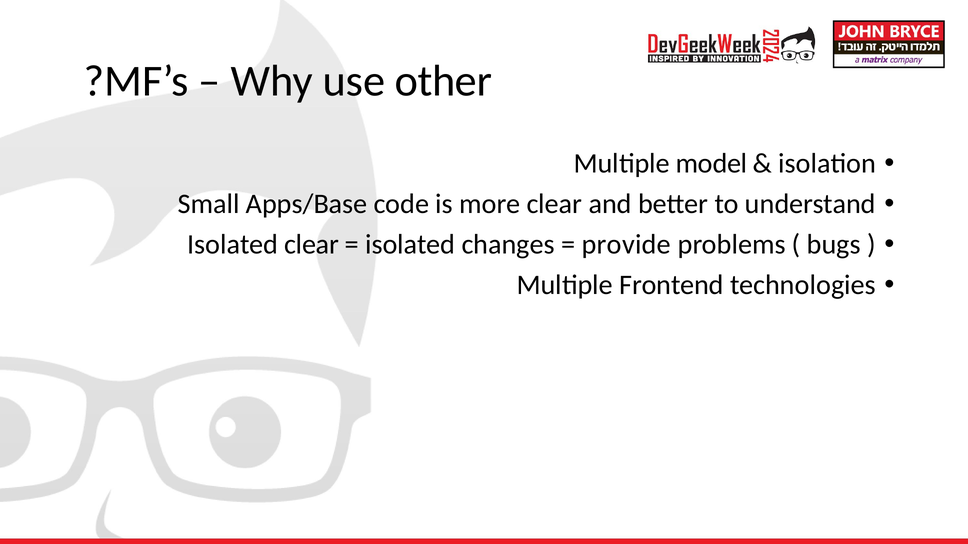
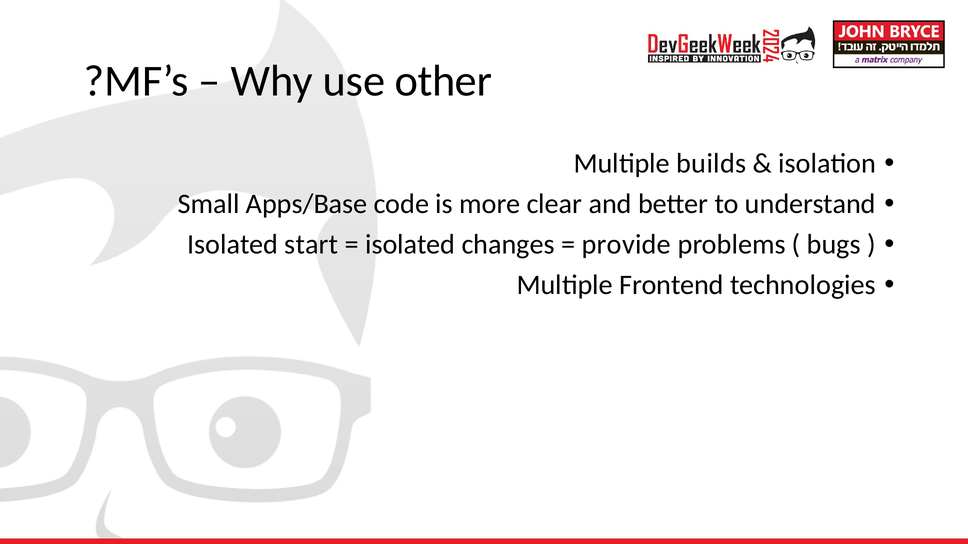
model: model -> builds (711, 164)
Isolated clear: clear -> start (311, 245)
